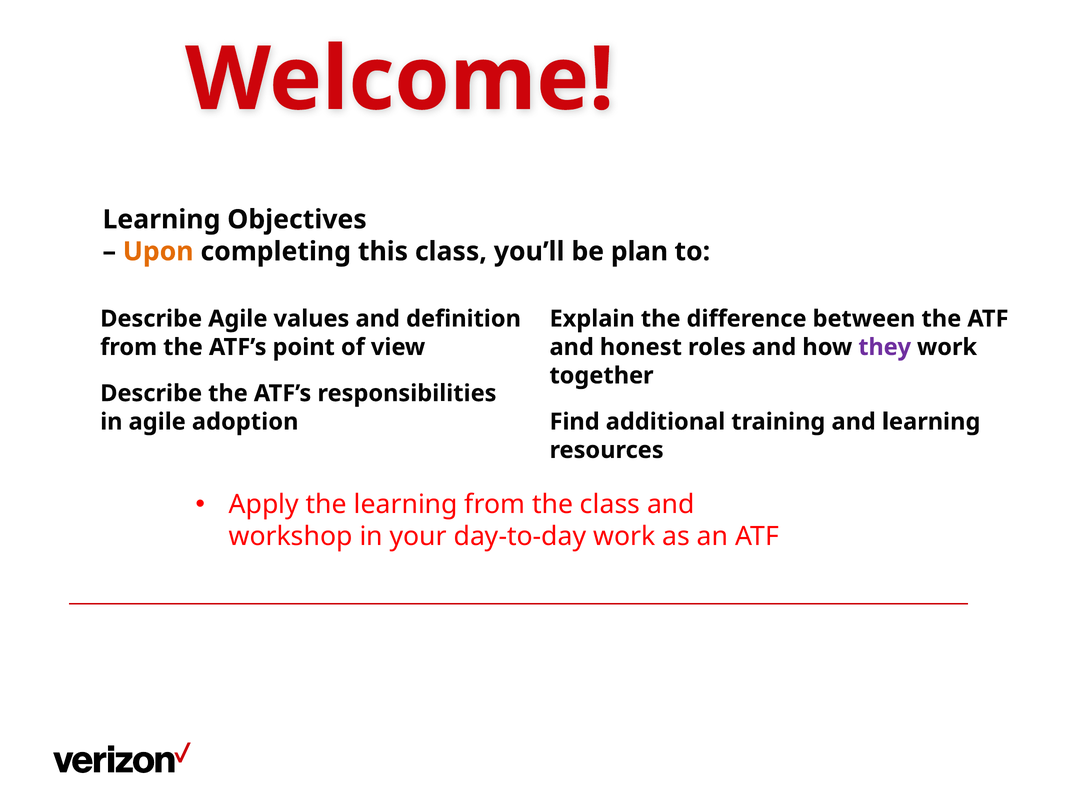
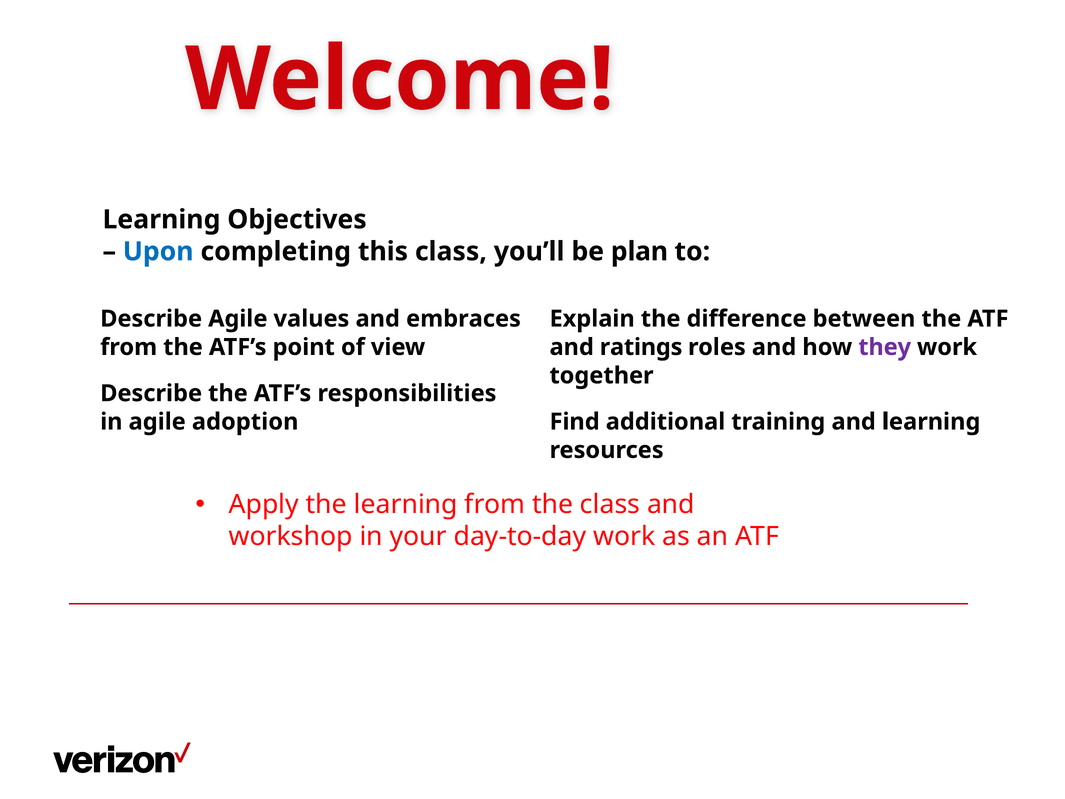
Upon colour: orange -> blue (158, 251)
definition: definition -> embraces (463, 319)
honest: honest -> ratings (641, 347)
